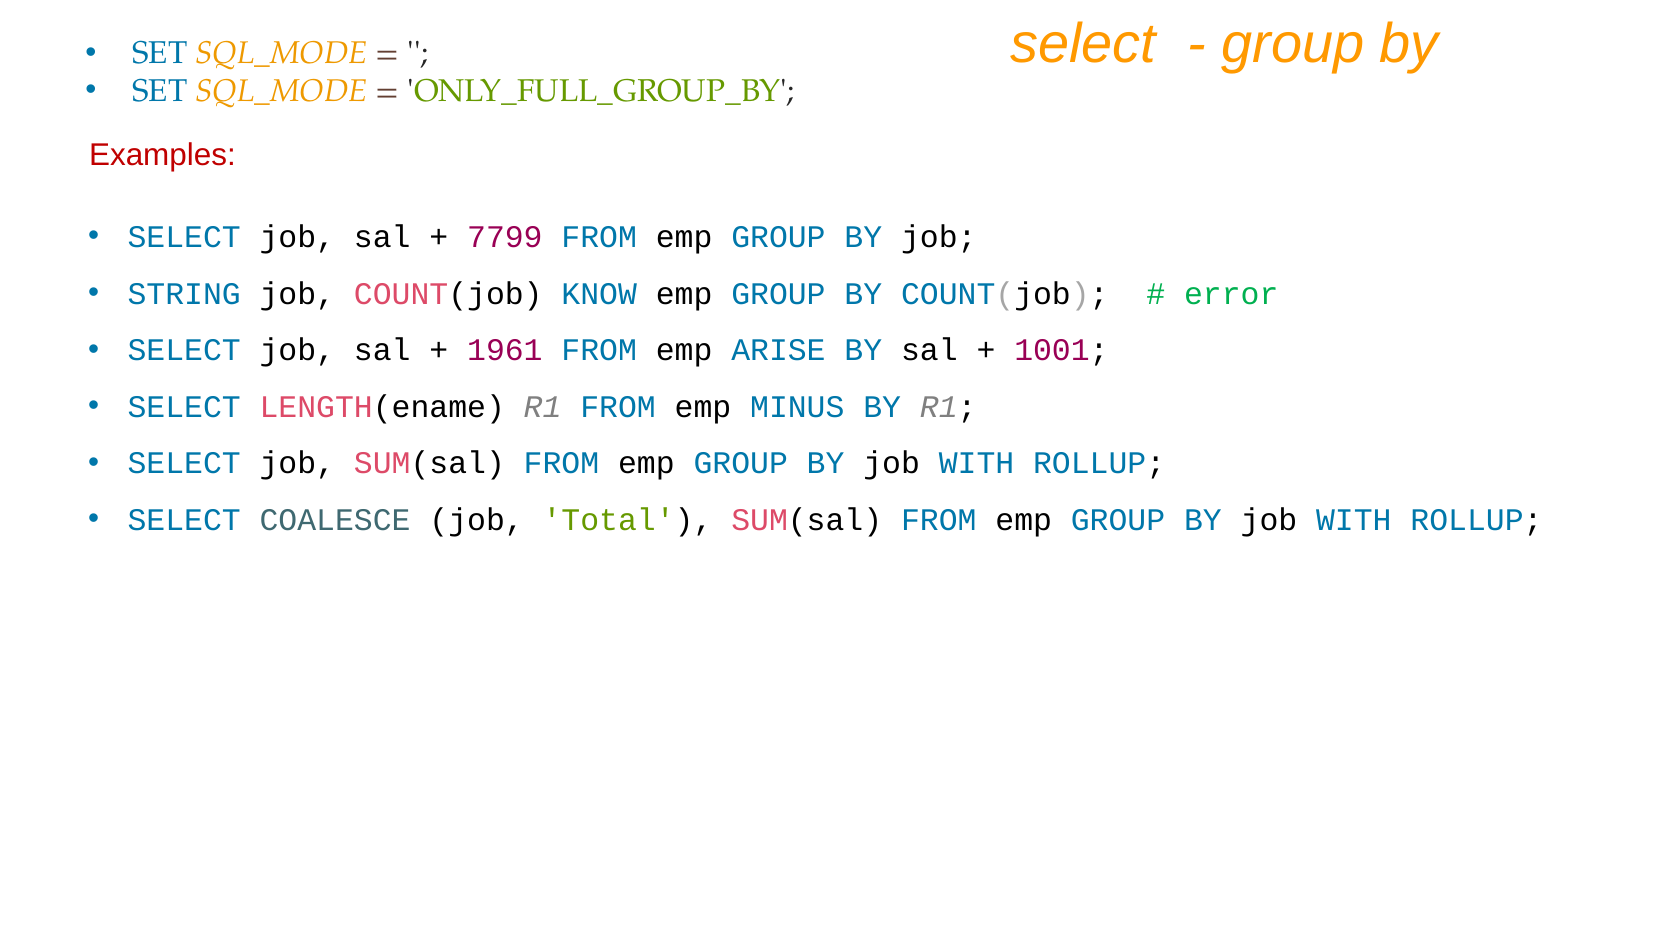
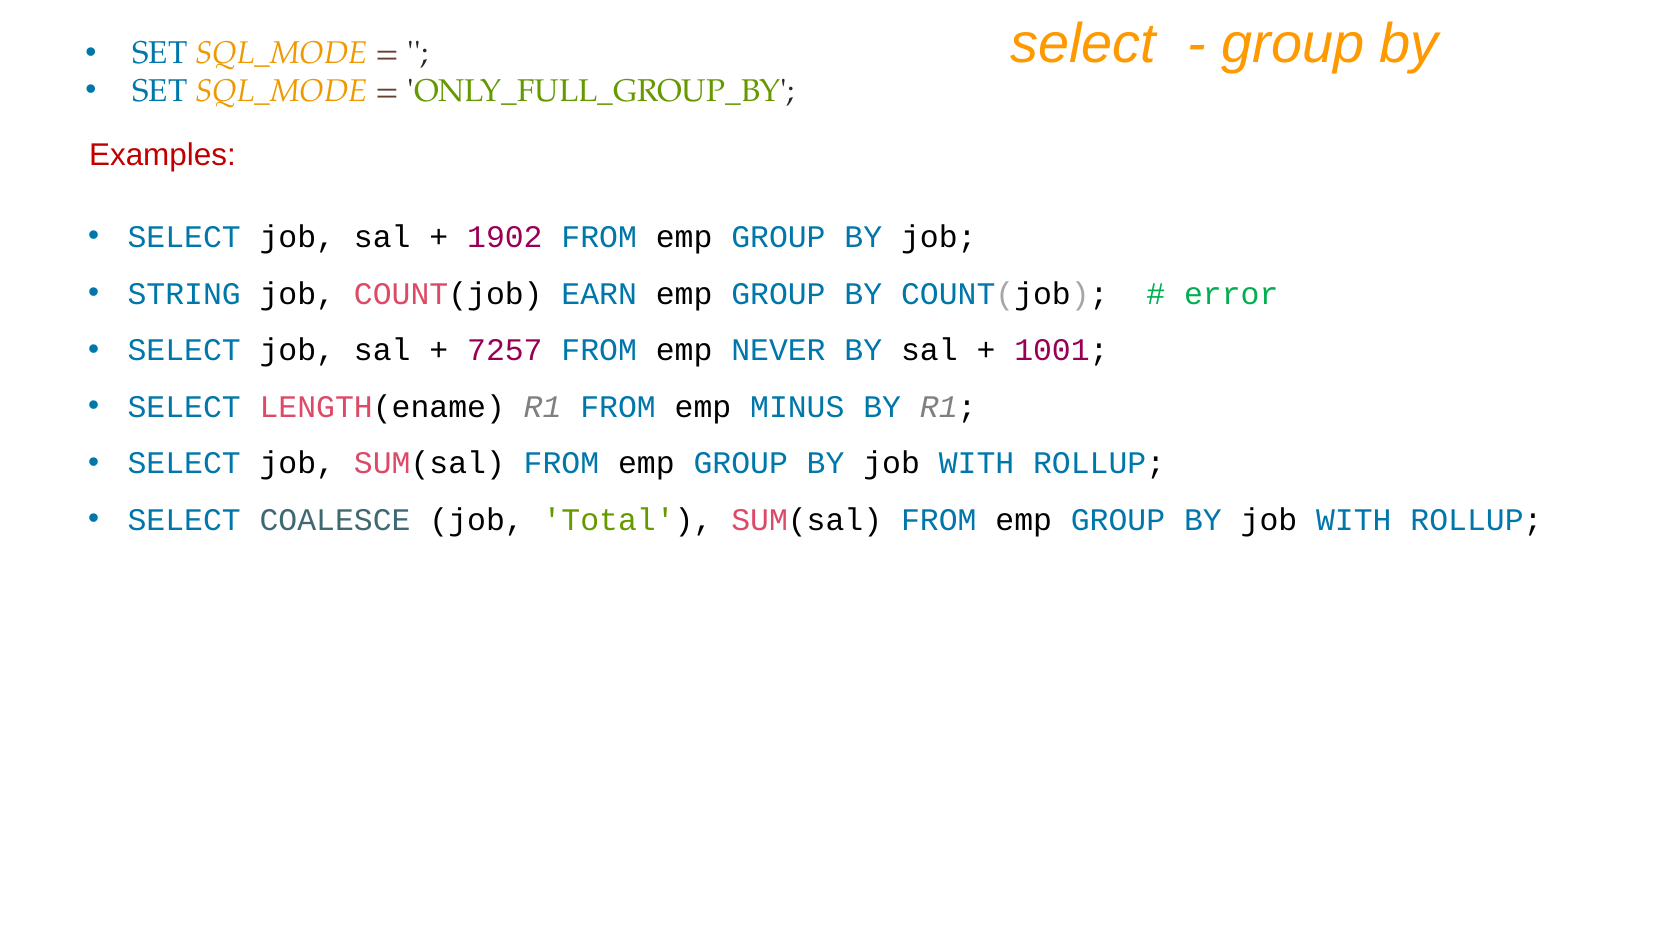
7799: 7799 -> 1902 (505, 237)
KNOW: KNOW -> EARN (599, 294)
1961: 1961 -> 7257 (505, 351)
ARISE: ARISE -> NEVER (778, 351)
